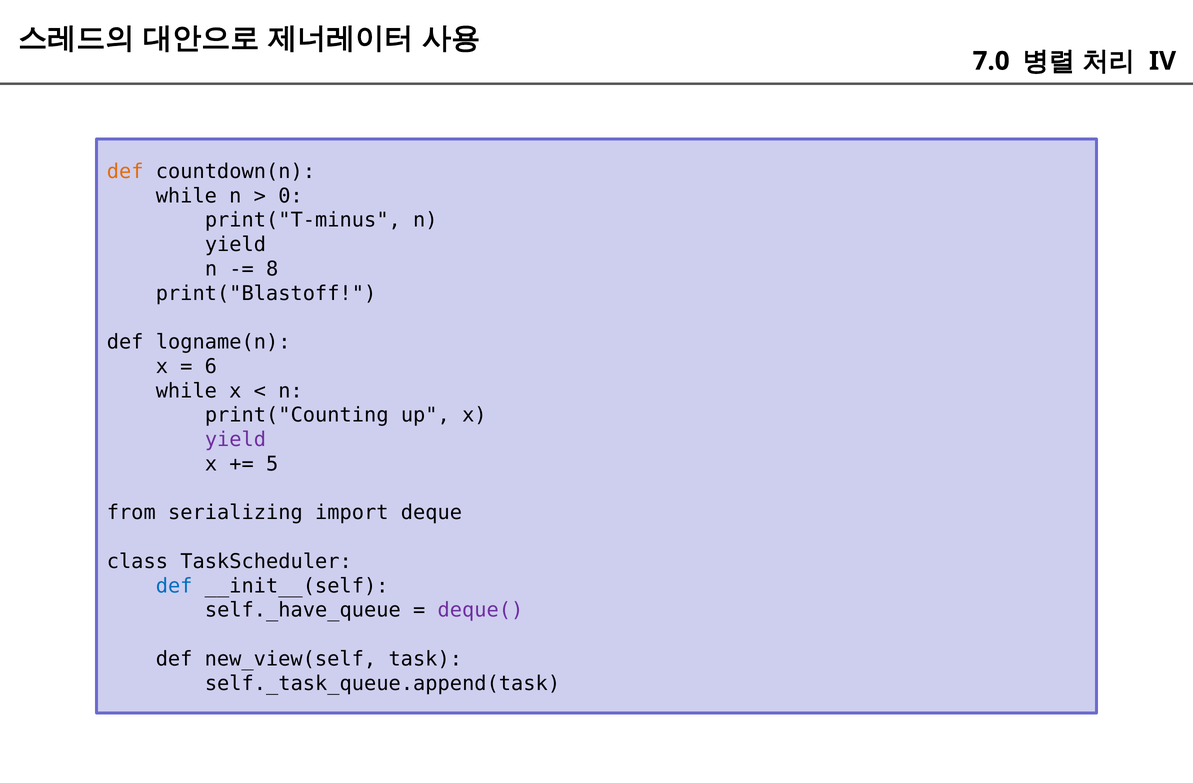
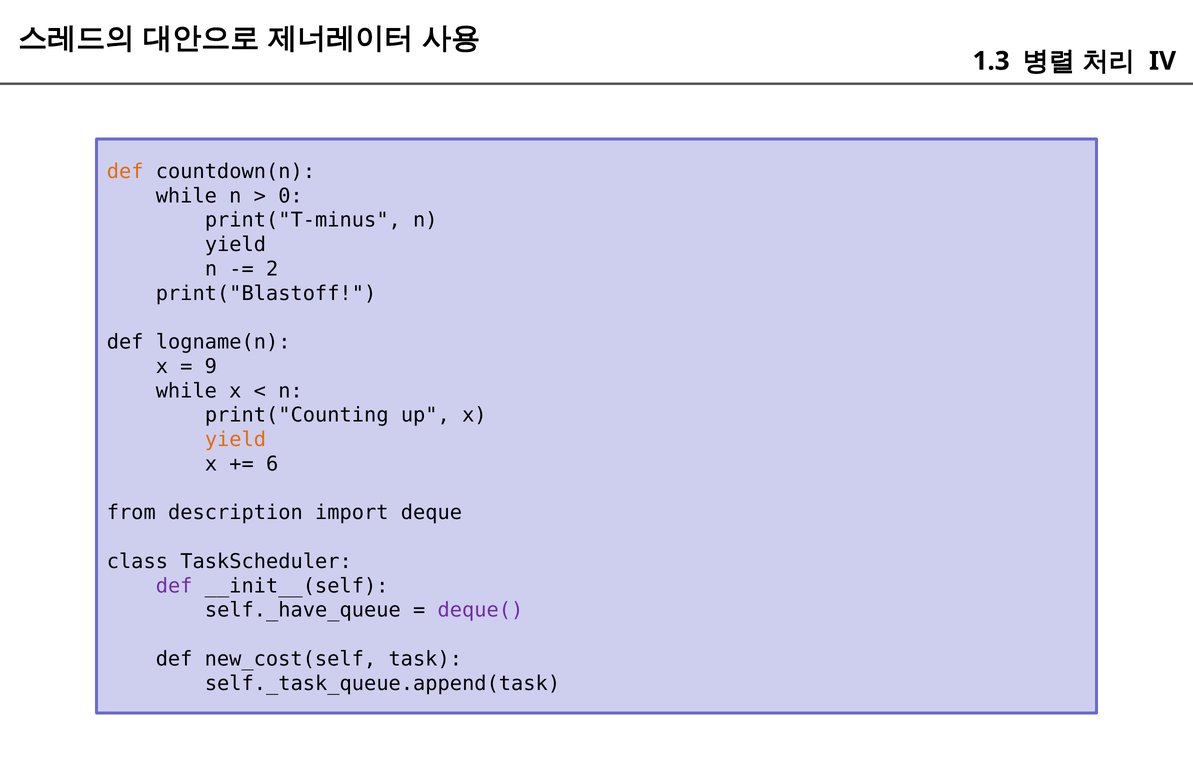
7.0: 7.0 -> 1.3 (991, 61)
8: 8 -> 2 (272, 269)
6: 6 -> 9 (211, 367)
yield colour: purple -> orange (235, 440)
5: 5 -> 6 (272, 464)
serializing: serializing -> description (235, 513)
def colour: blue -> purple (174, 586)
new_view(self: new_view(self -> new_cost(self (290, 659)
